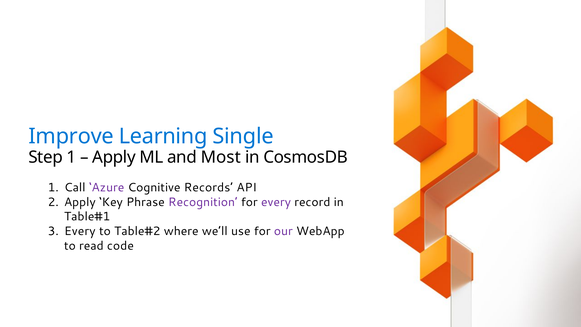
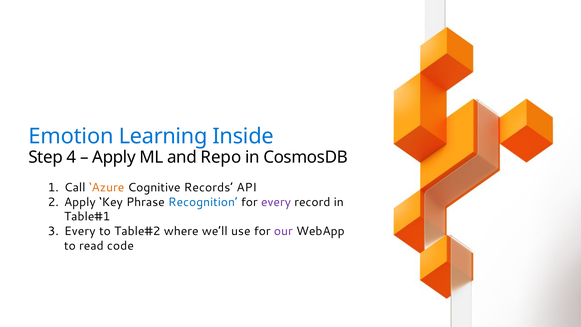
Improve: Improve -> Emotion (71, 136)
Single: Single -> Inside (243, 136)
Step 1: 1 -> 4 (71, 157)
Most: Most -> Repo (221, 157)
Azure colour: purple -> orange (107, 187)
Recognition colour: purple -> blue (203, 202)
